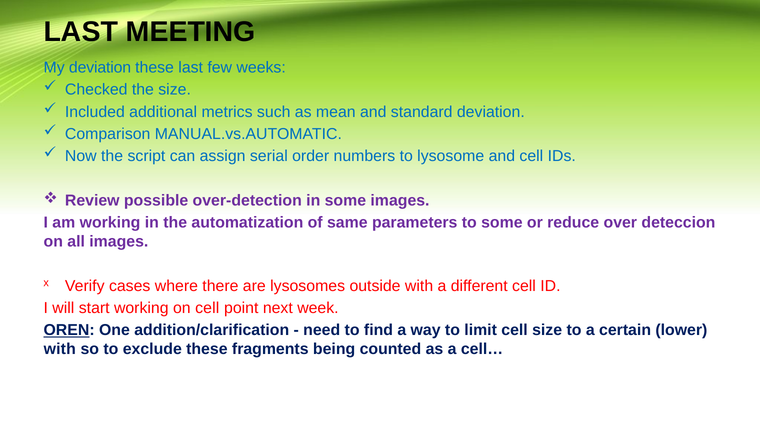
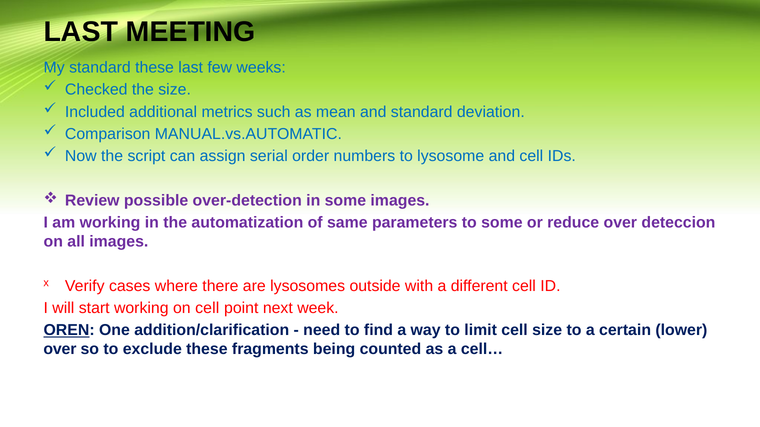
My deviation: deviation -> standard (100, 68)
with: with -> over (60, 350)
